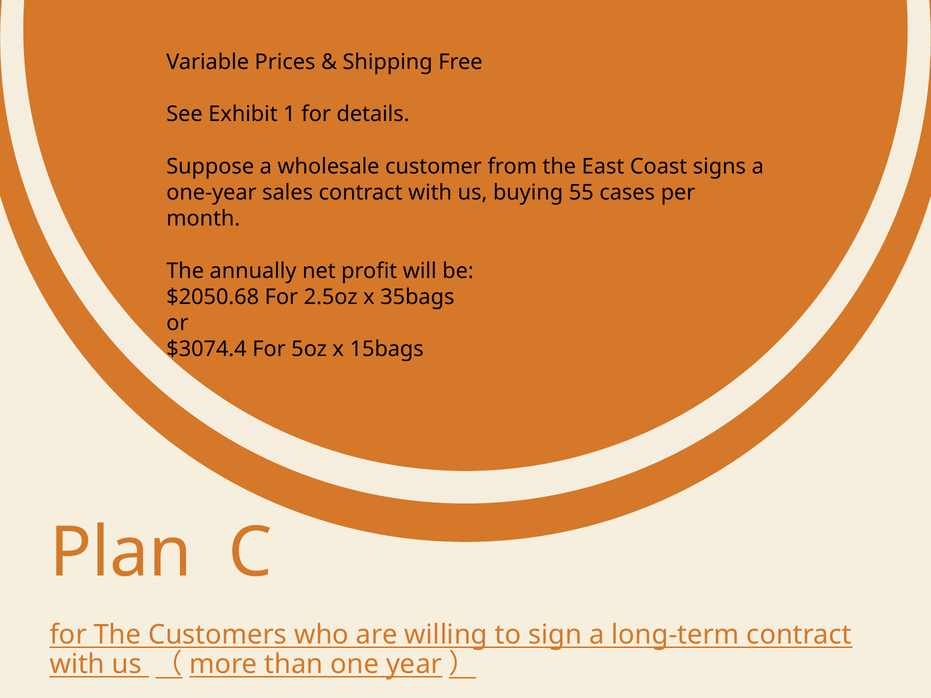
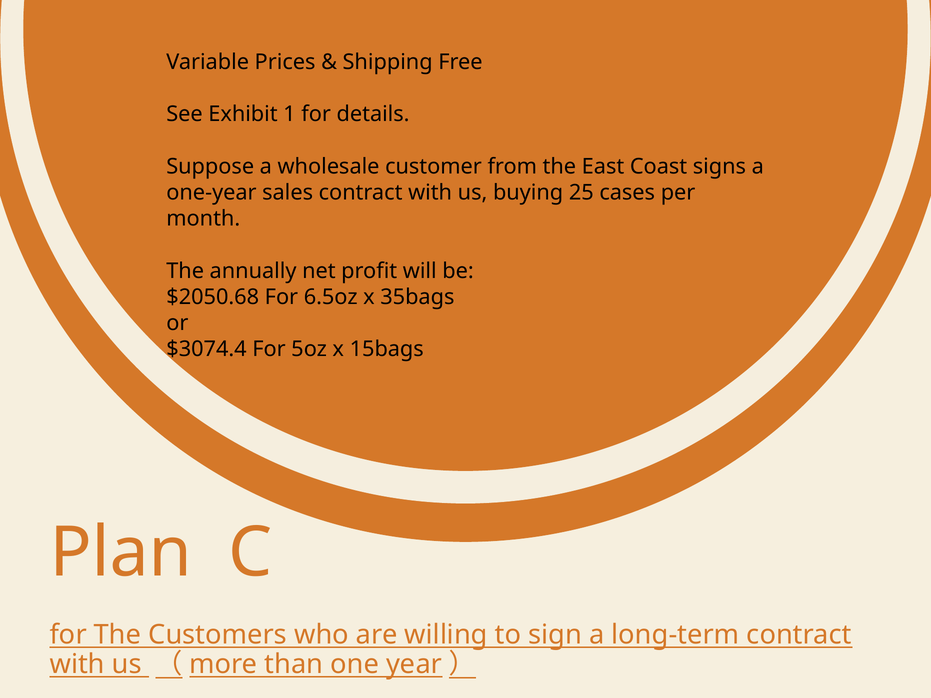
55: 55 -> 25 (581, 193)
2.5oz: 2.5oz -> 6.5oz (331, 297)
